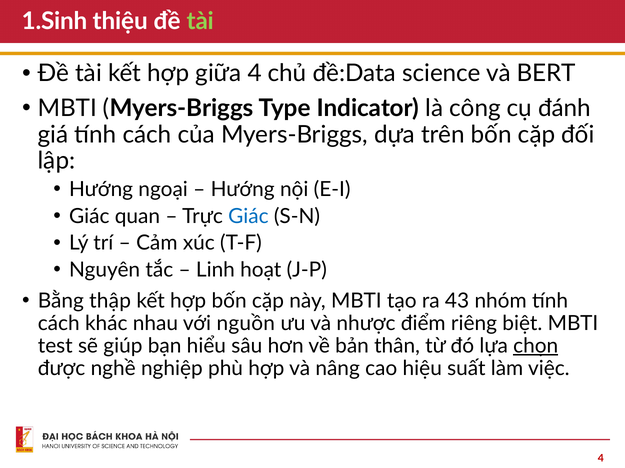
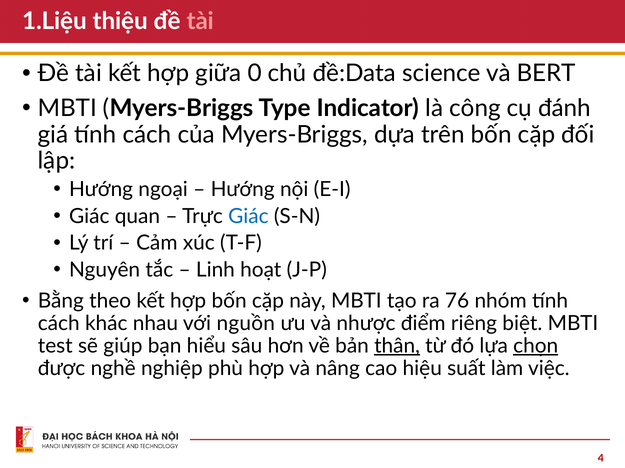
1.Sinh: 1.Sinh -> 1.Liệu (54, 21)
tài colour: light green -> pink (200, 21)
giữa 4: 4 -> 0 (255, 74)
thập: thập -> theo (110, 301)
43: 43 -> 76 (457, 301)
thân underline: none -> present (397, 346)
